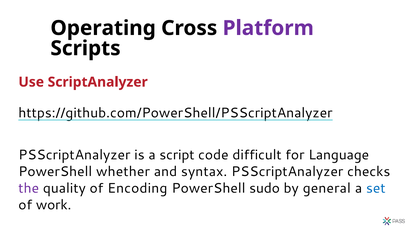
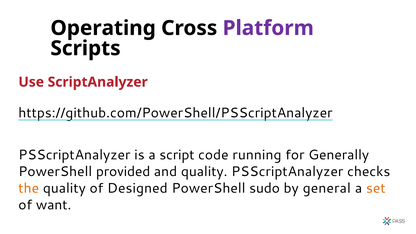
difficult: difficult -> running (257, 155)
Language: Language -> Generally (339, 155)
whether: whether -> provided (123, 171)
and syntax: syntax -> quality (204, 171)
the colour: purple -> orange (29, 188)
Encoding: Encoding -> Designed (137, 188)
set colour: blue -> orange (376, 188)
work: work -> want (54, 205)
